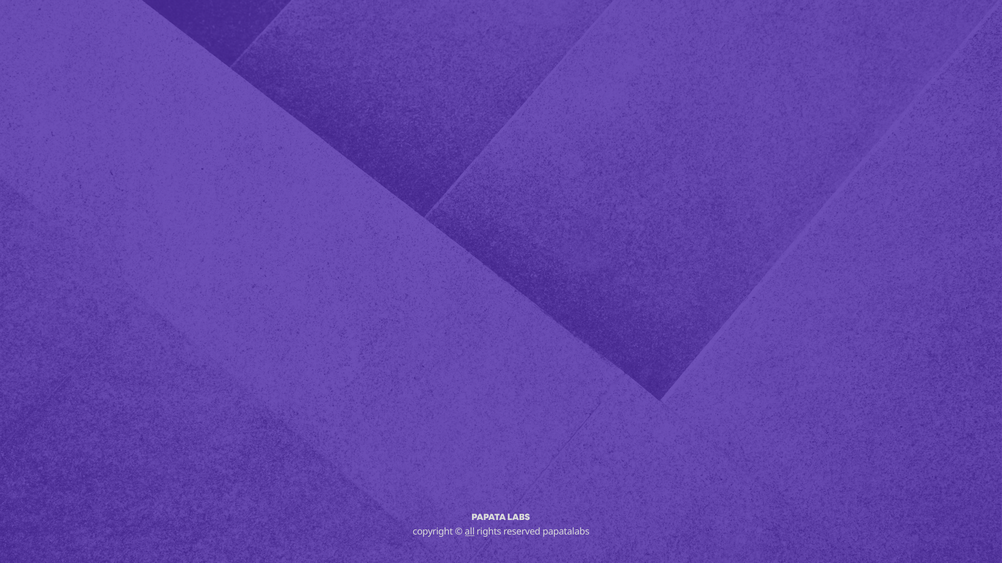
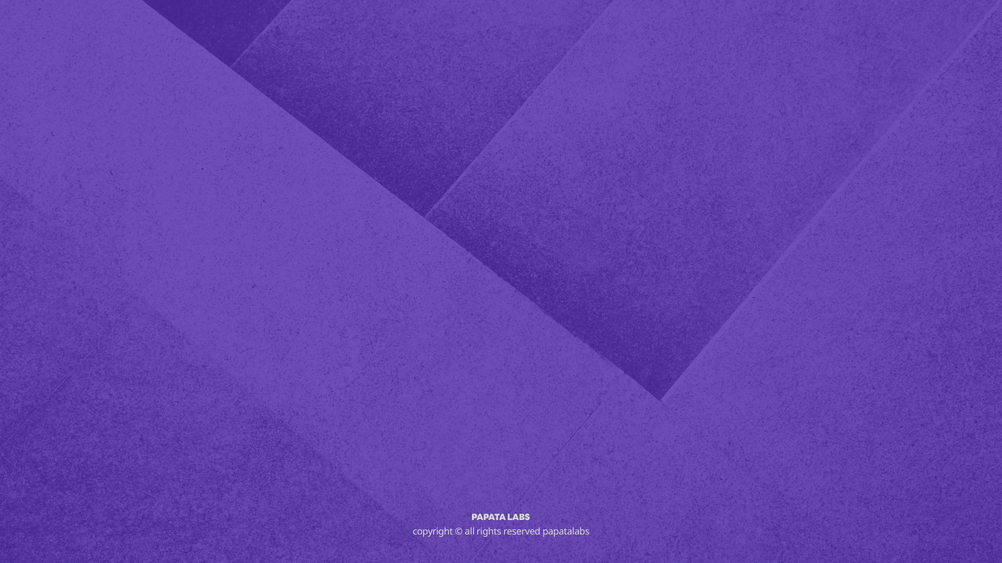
all underline: present -> none (470, 532)
